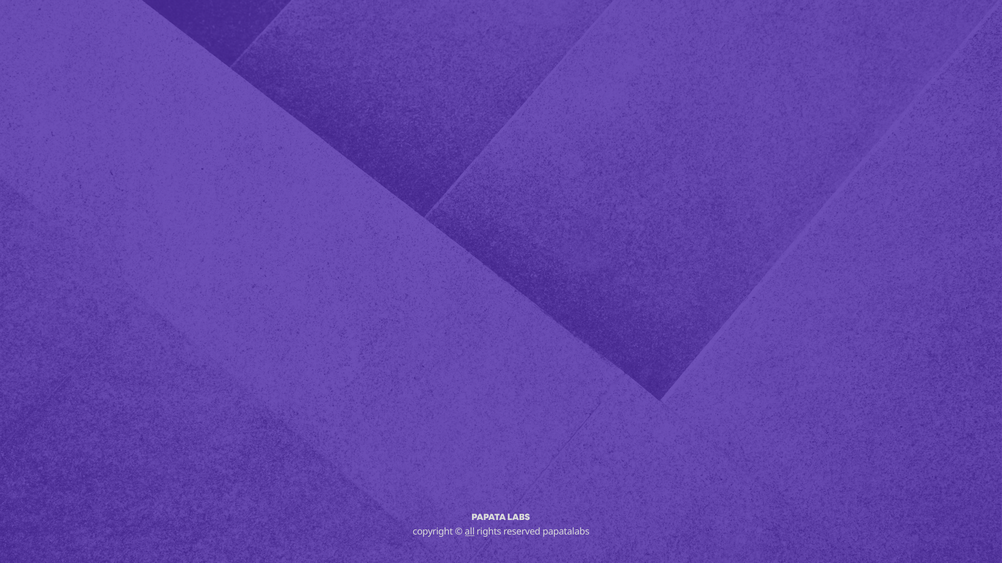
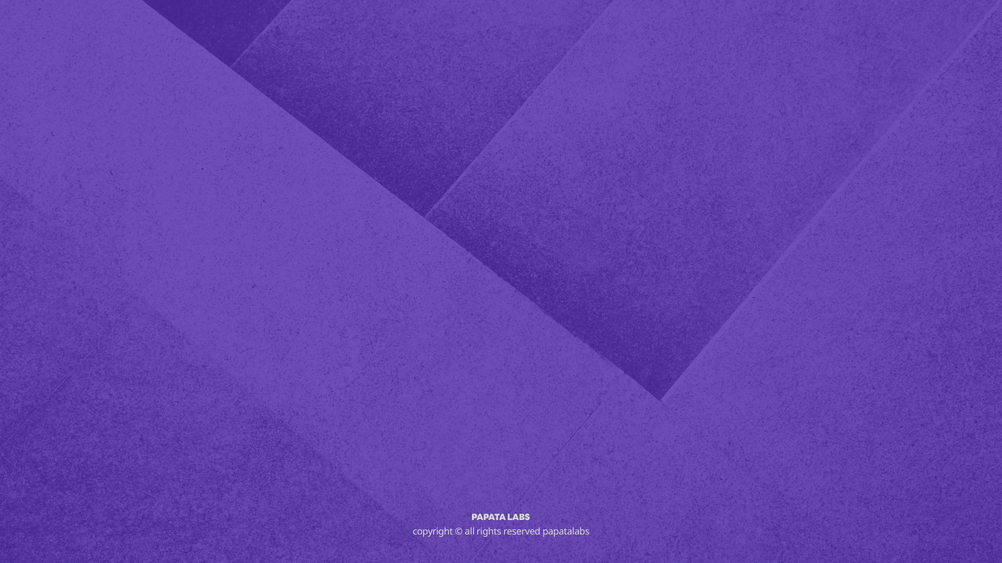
all underline: present -> none (470, 532)
